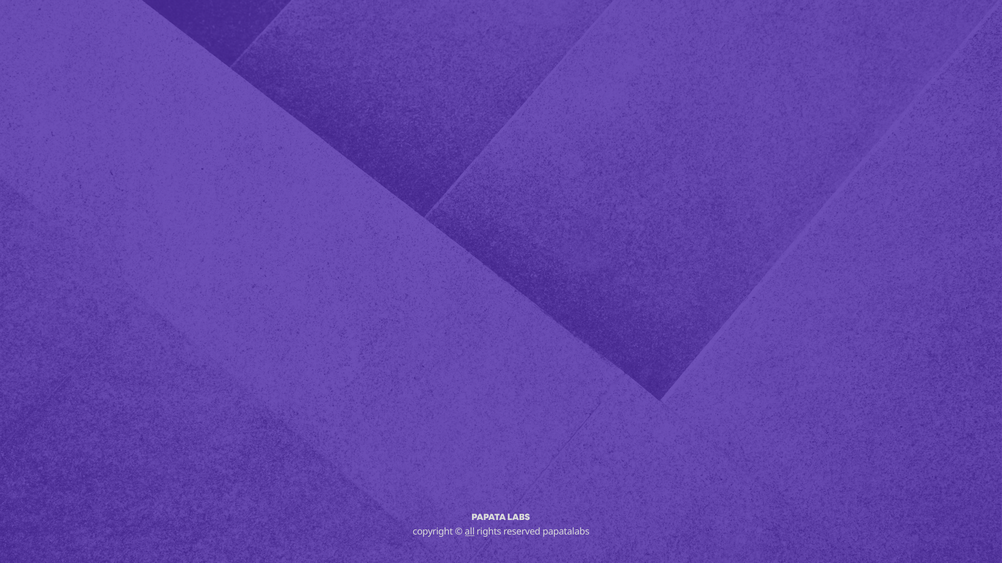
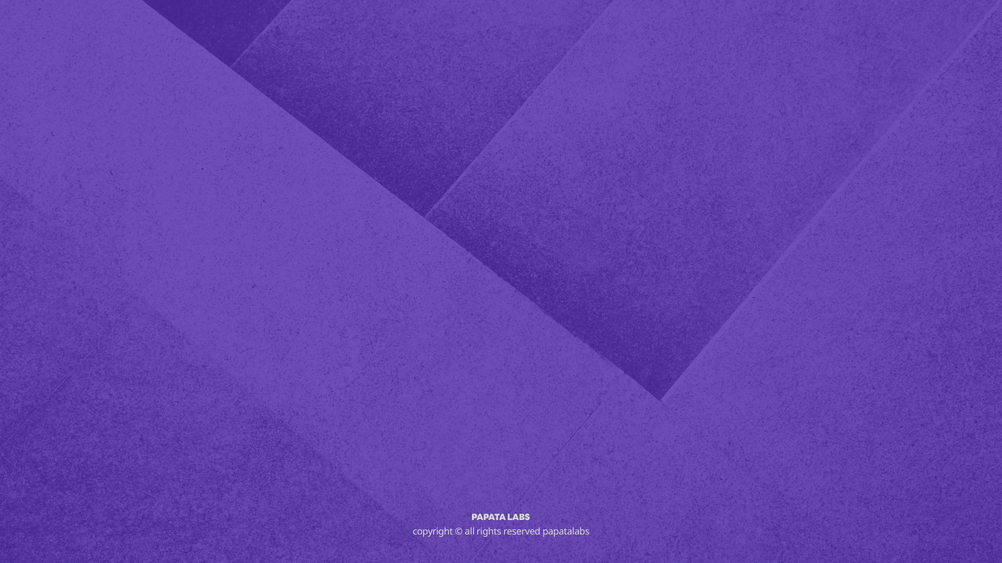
all underline: present -> none (470, 532)
